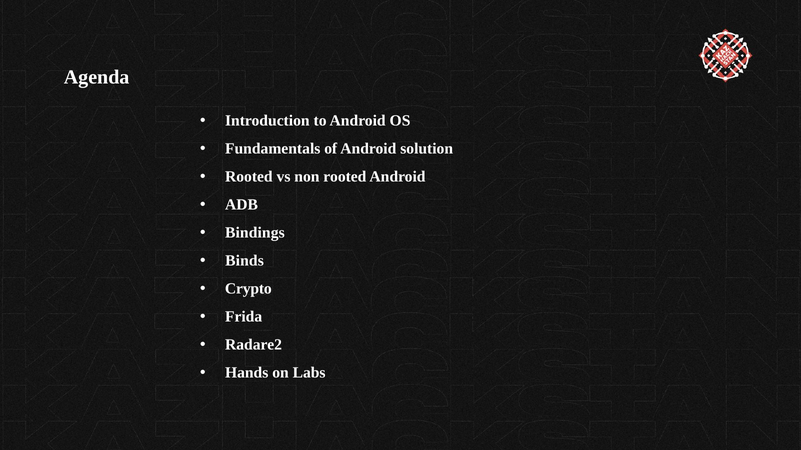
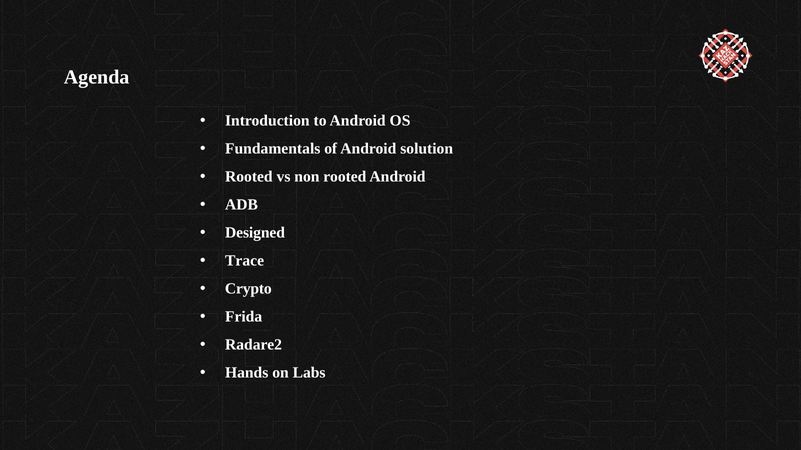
Bindings: Bindings -> Designed (255, 233)
Binds: Binds -> Trace (245, 261)
